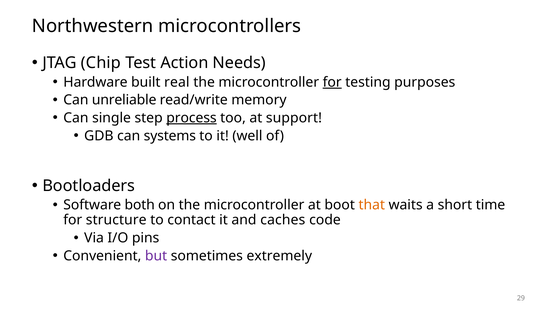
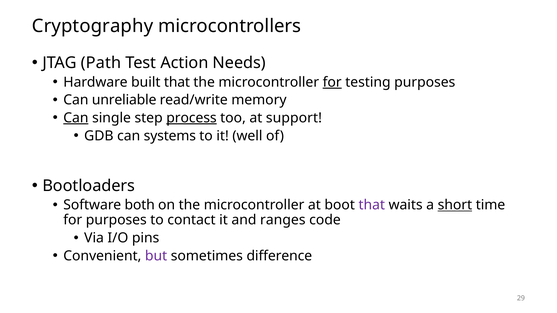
Northwestern: Northwestern -> Cryptography (93, 26)
Chip: Chip -> Path (101, 63)
built real: real -> that (177, 82)
Can underline: none -> present (76, 118)
that colour: orange -> purple (372, 205)
short underline: none -> present (455, 205)
for structure: structure -> purposes (116, 220)
caches: caches -> ranges (283, 220)
extremely: extremely -> difference (279, 256)
